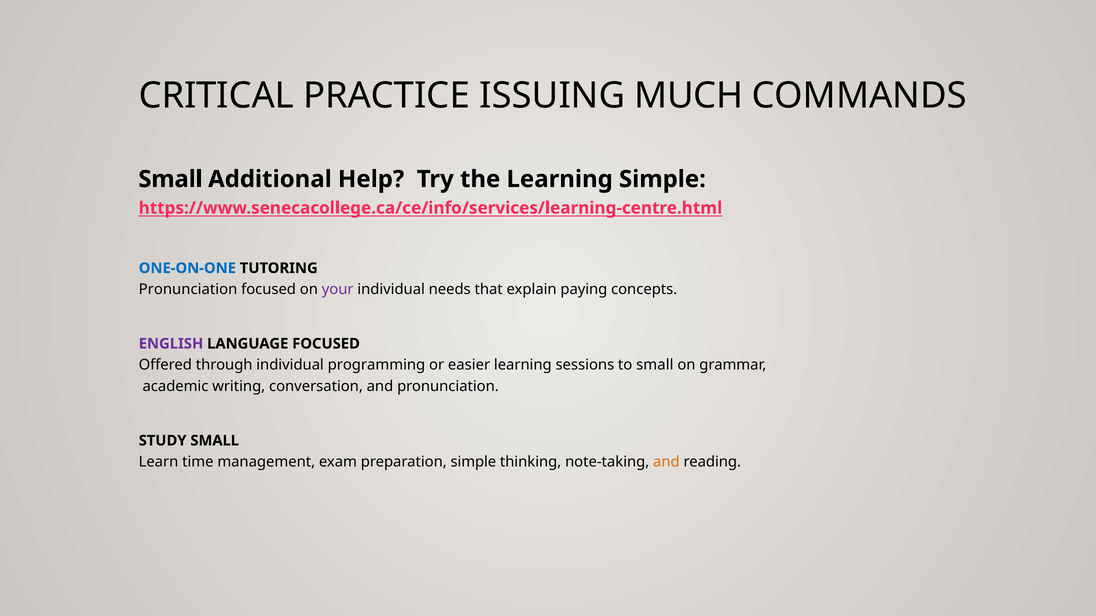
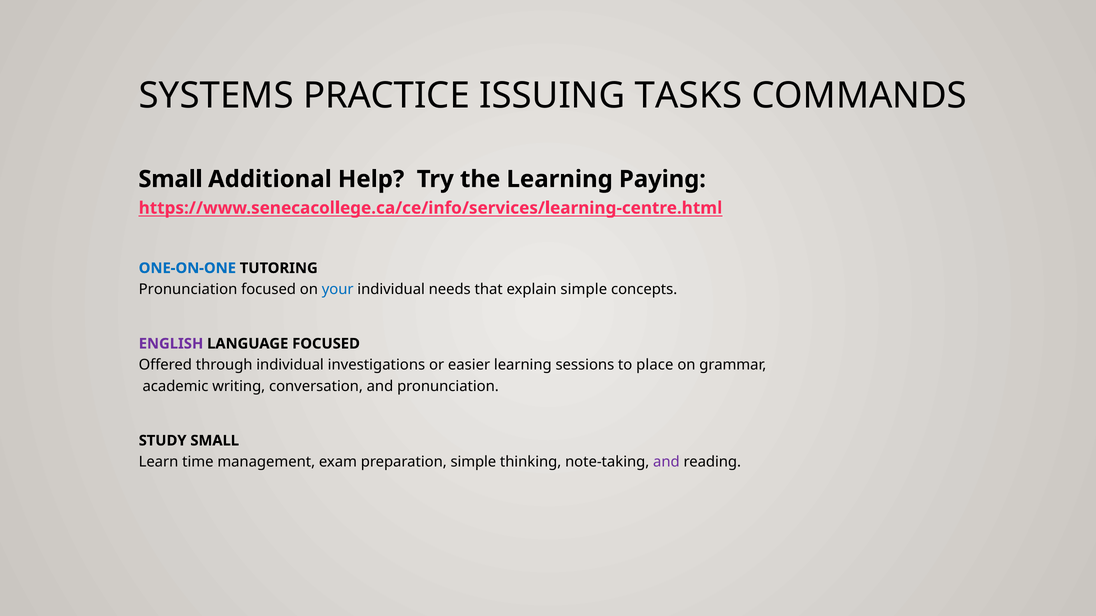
CRITICAL: CRITICAL -> SYSTEMS (216, 96)
MUCH: MUCH -> TASKS (688, 96)
Learning Simple: Simple -> Paying (662, 179)
your colour: purple -> blue (338, 290)
explain paying: paying -> simple (584, 290)
programming: programming -> investigations (376, 365)
to small: small -> place (655, 365)
and colour: orange -> purple (666, 462)
